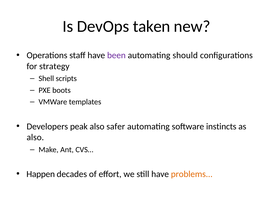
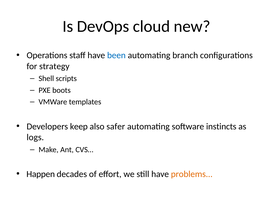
taken: taken -> cloud (151, 26)
been colour: purple -> blue (116, 55)
should: should -> branch (185, 55)
peak: peak -> keep (79, 126)
also: also -> logs (35, 137)
